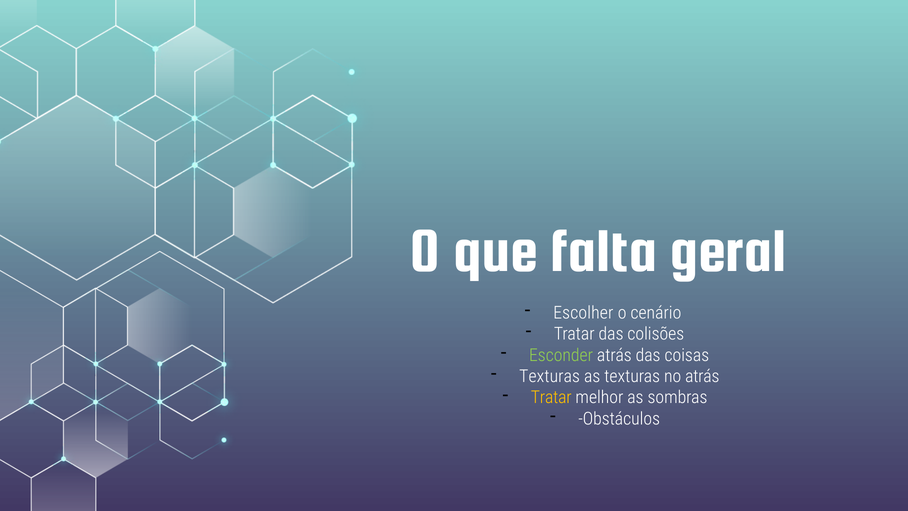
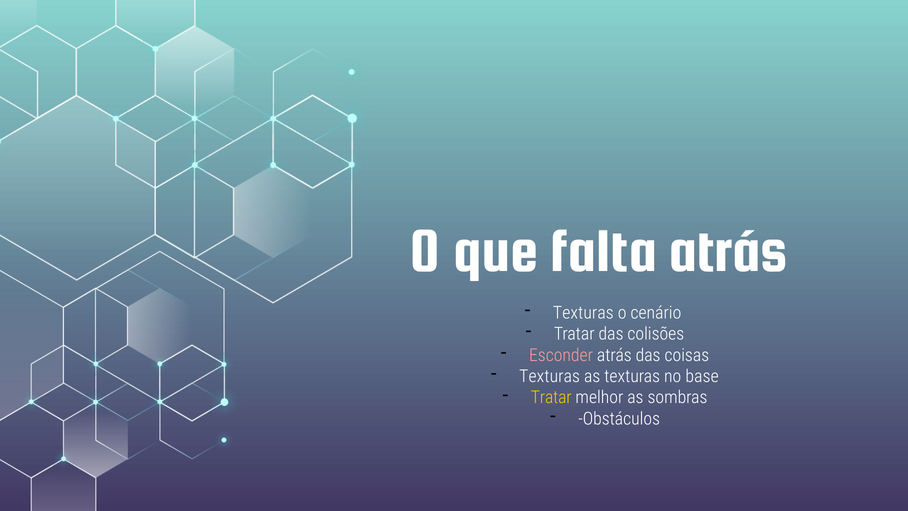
falta geral: geral -> atrás (728, 250)
Escolher: Escolher -> Texturas (583, 313)
Esconder colour: light green -> pink (561, 355)
no atrás: atrás -> base (702, 376)
